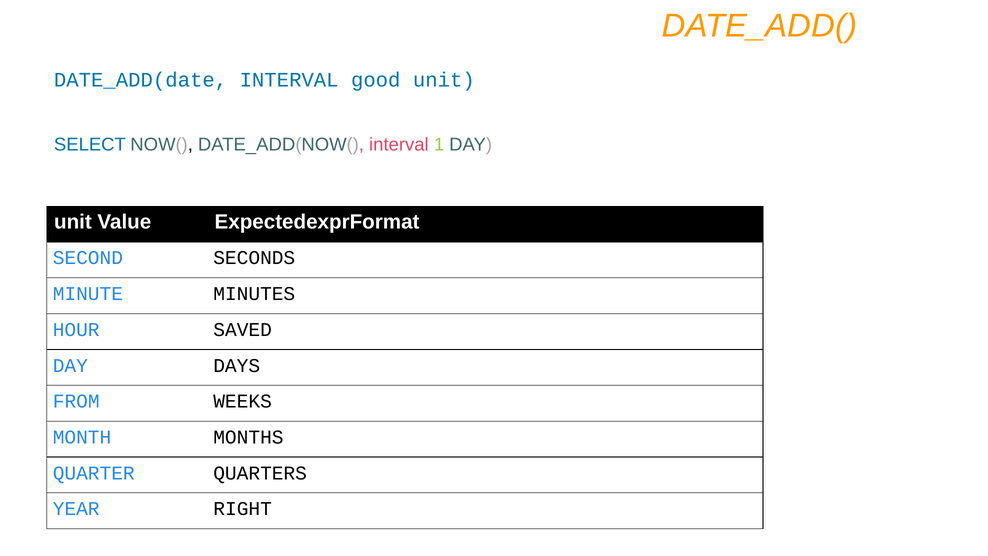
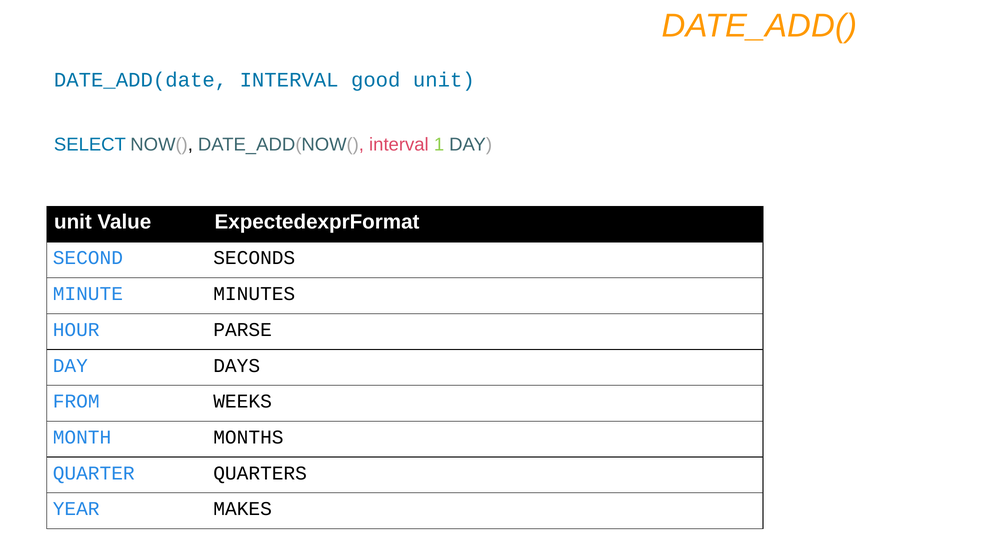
SAVED: SAVED -> PARSE (243, 330)
RIGHT: RIGHT -> MAKES (243, 509)
